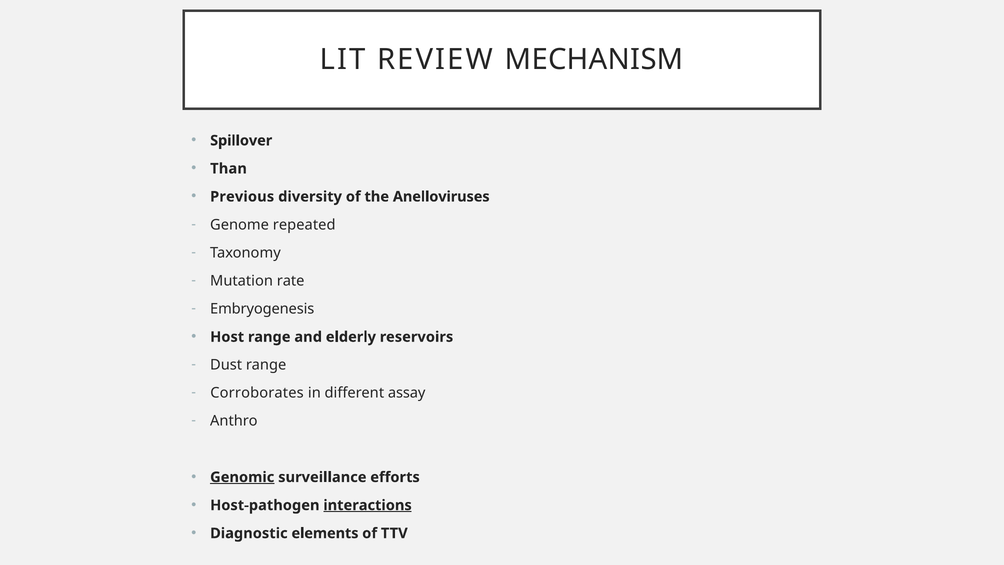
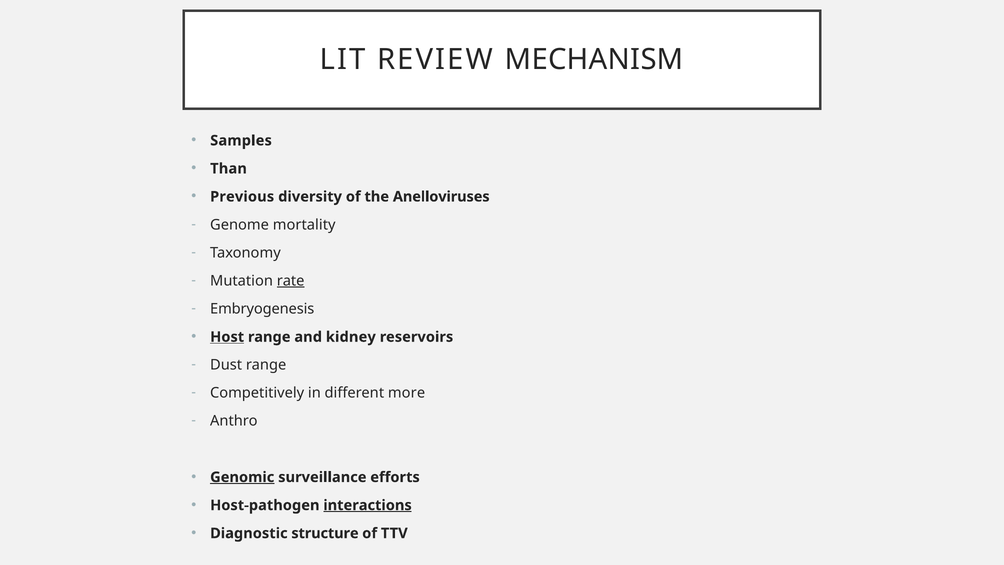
Spillover: Spillover -> Samples (241, 140)
repeated: repeated -> mortality (304, 225)
rate underline: none -> present (291, 281)
Host underline: none -> present (227, 337)
elderly: elderly -> kidney (351, 337)
Corroborates: Corroborates -> Competitively (257, 393)
assay: assay -> more (407, 393)
elements: elements -> structure (325, 533)
